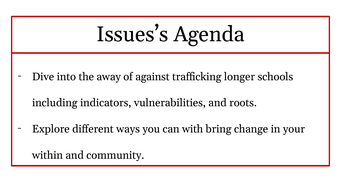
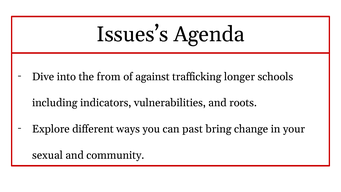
away: away -> from (109, 77)
with: with -> past (193, 129)
within: within -> sexual (47, 155)
